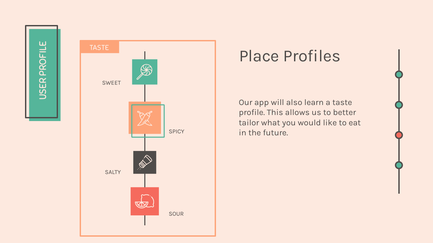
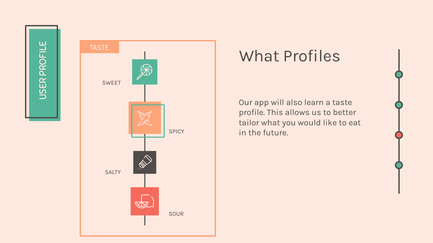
Place: Place -> What (259, 56)
